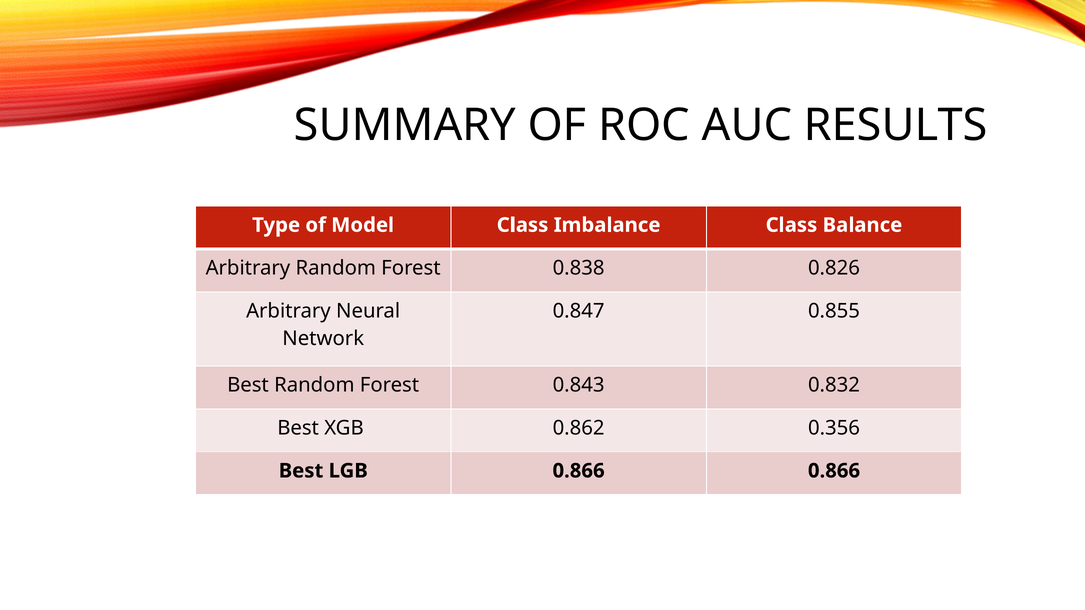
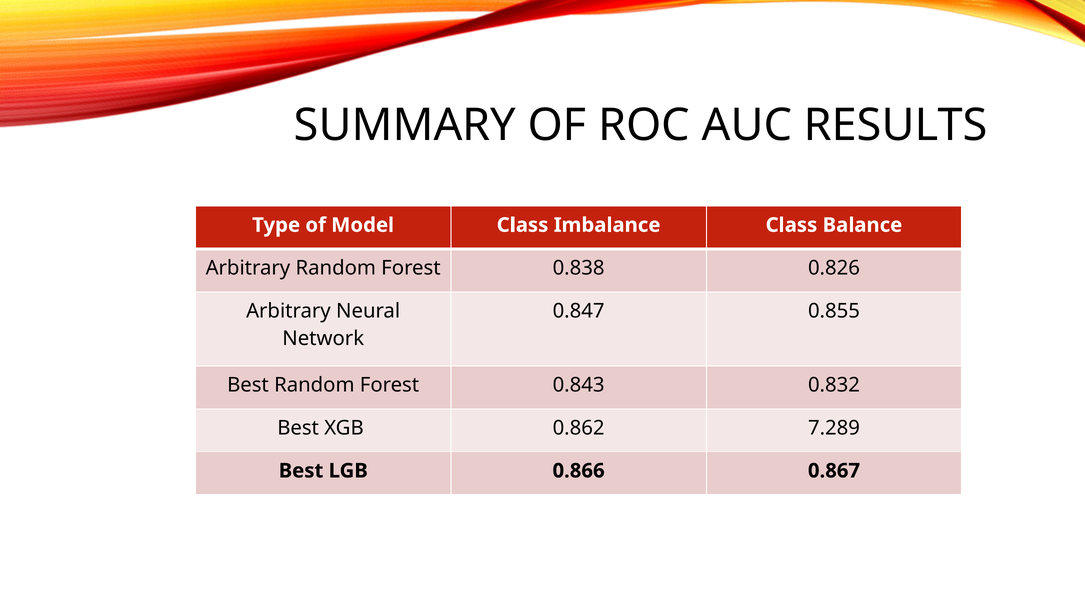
0.356: 0.356 -> 7.289 (834, 428)
0.866 0.866: 0.866 -> 0.867 (834, 471)
